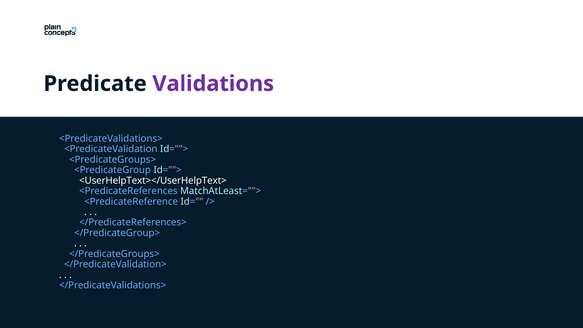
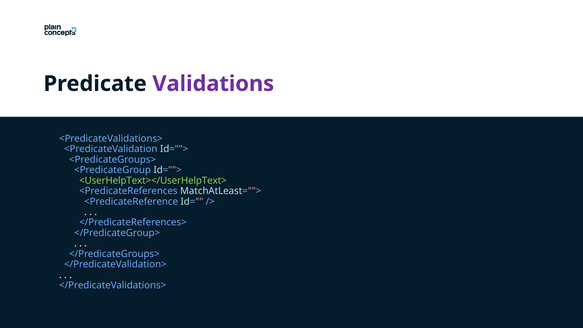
<UserHelpText></UserHelpText> colour: white -> light green (153, 180)
